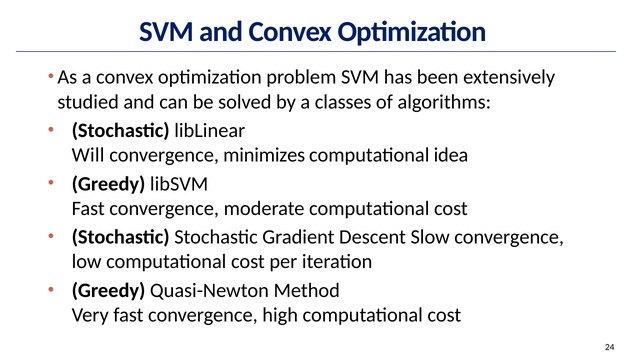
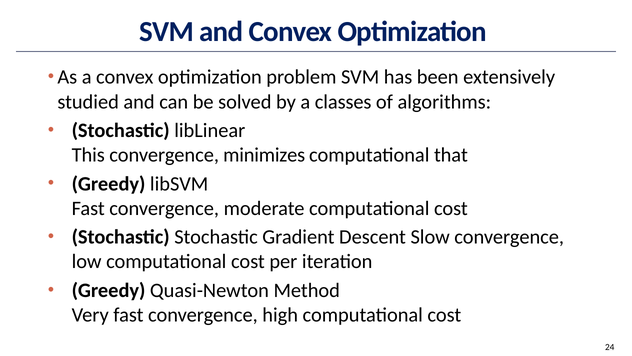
Will: Will -> This (88, 155)
idea: idea -> that (451, 155)
